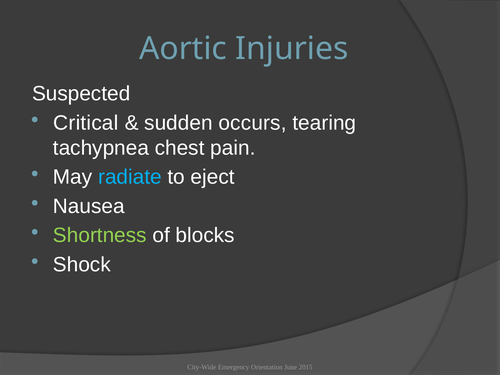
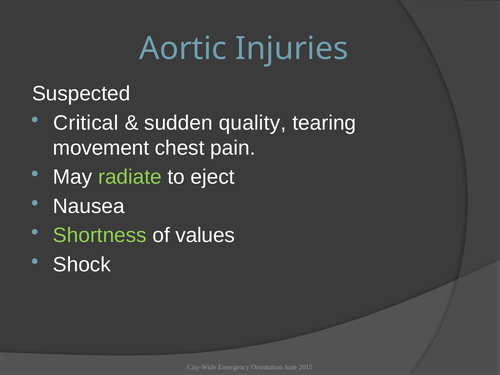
occurs: occurs -> quality (252, 123)
tachypnea: tachypnea -> movement (101, 148)
radiate colour: light blue -> light green (130, 177)
blocks: blocks -> values (205, 235)
